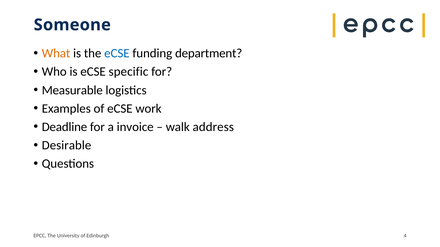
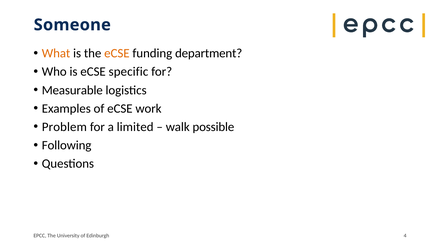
eCSE colour: blue -> orange (117, 53)
Deadline: Deadline -> Problem (64, 127)
invoice: invoice -> limited (135, 127)
address: address -> possible (213, 127)
Desirable: Desirable -> Following (67, 146)
